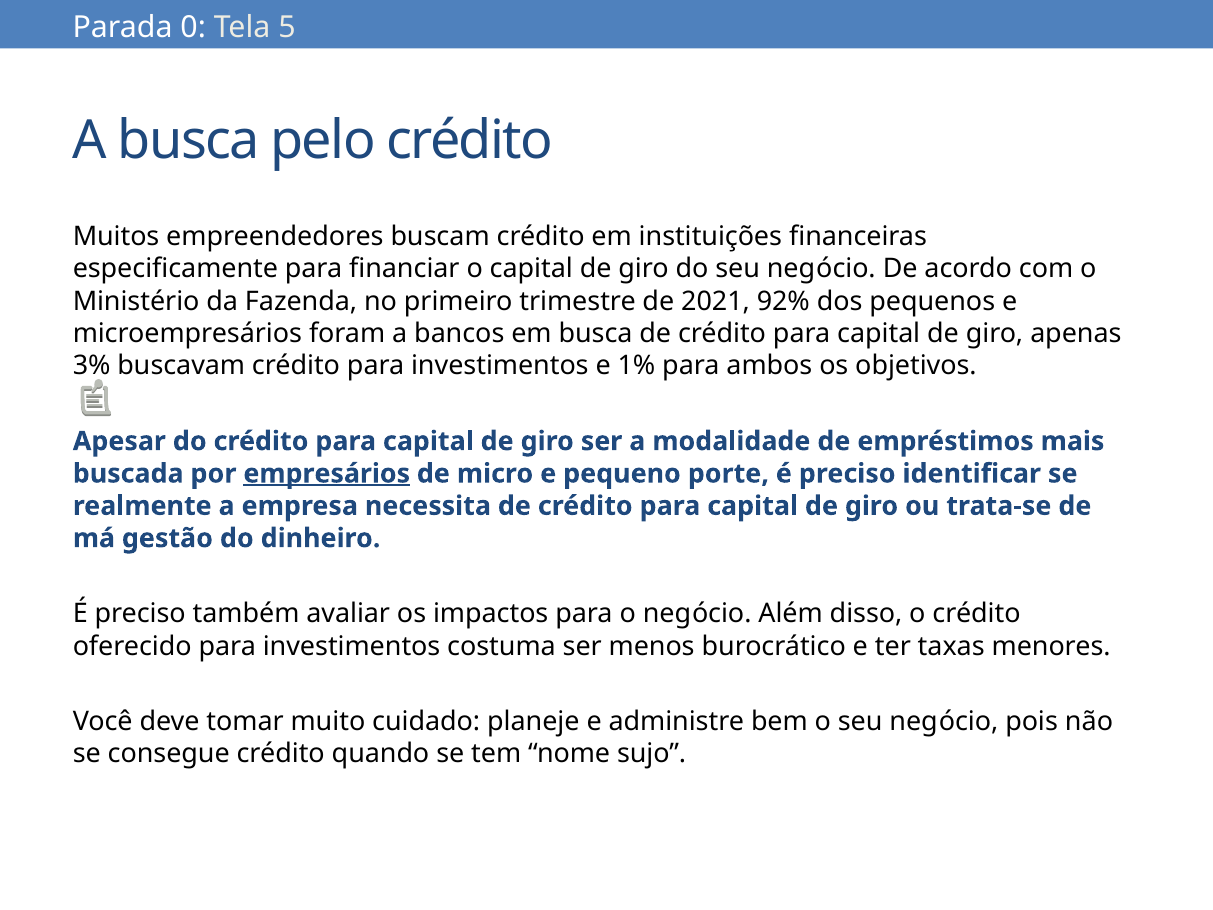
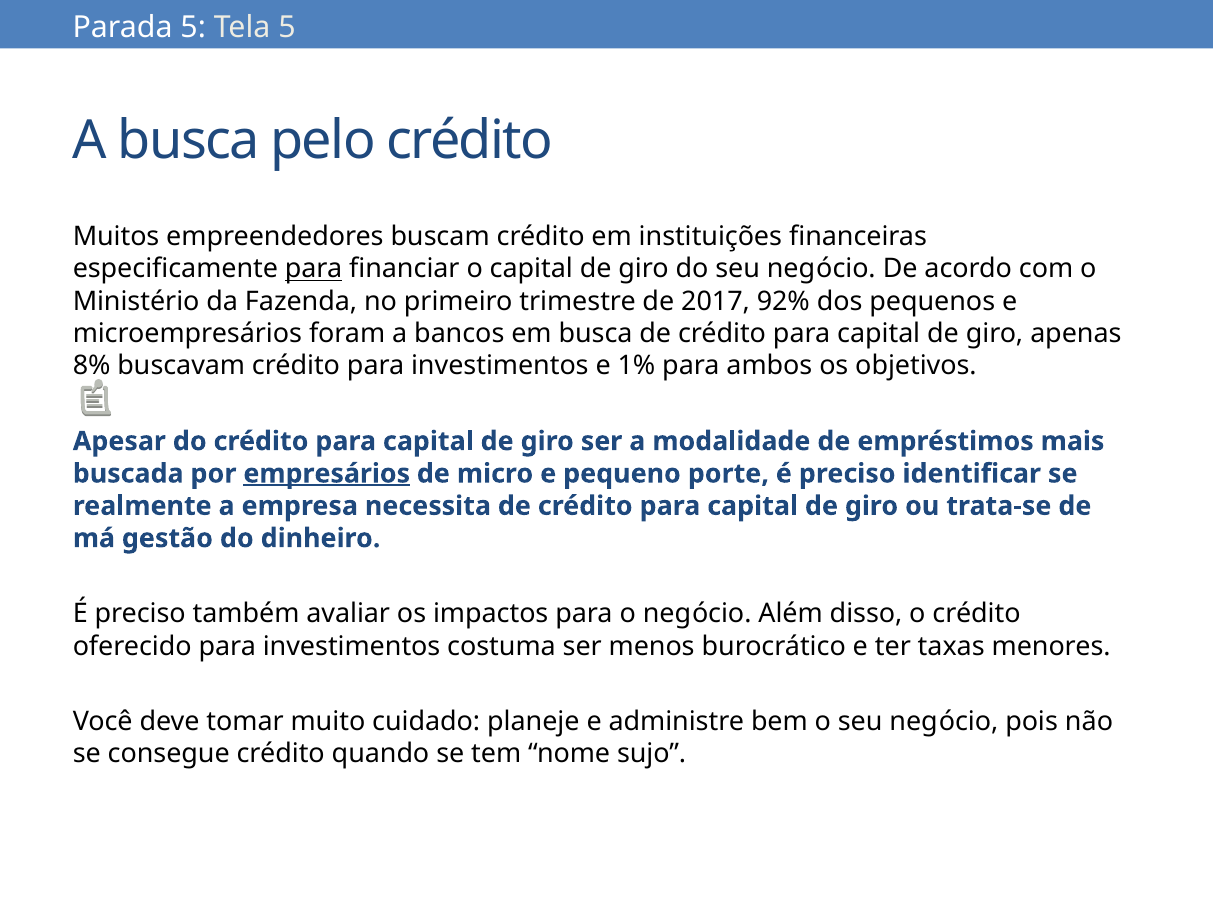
Parada 0: 0 -> 5 (193, 27)
para underline: none -> present (314, 269)
2021: 2021 -> 2017 (716, 301)
3%: 3% -> 8% (92, 366)
